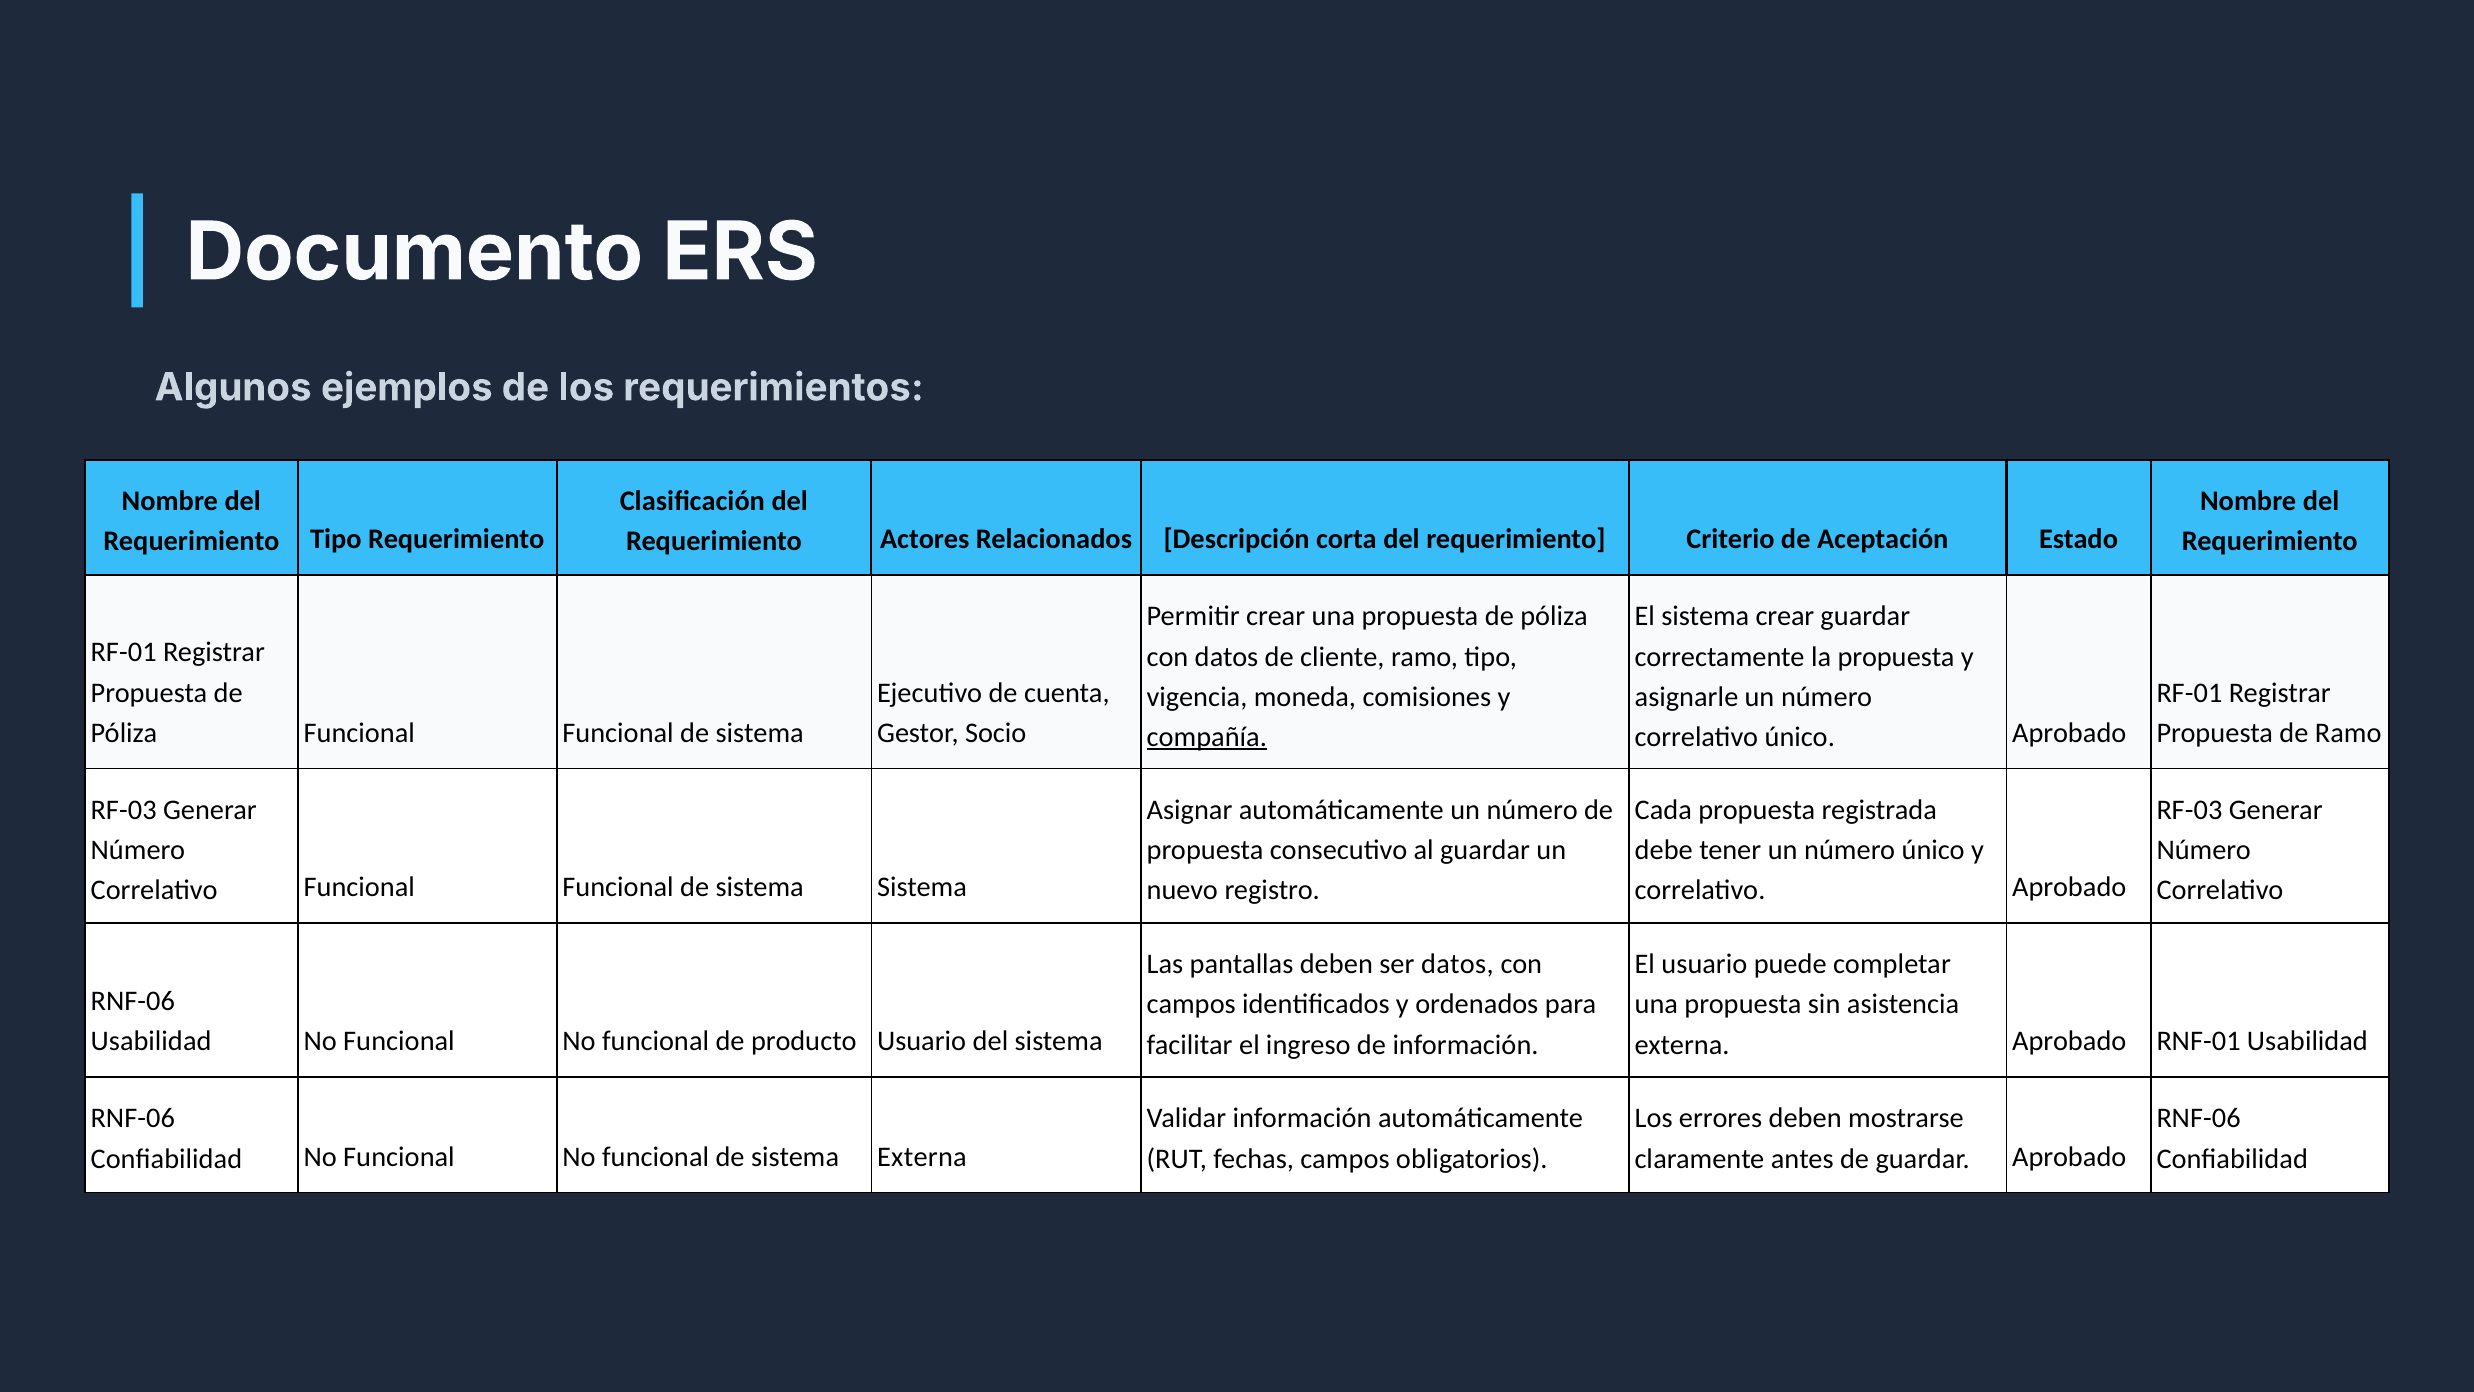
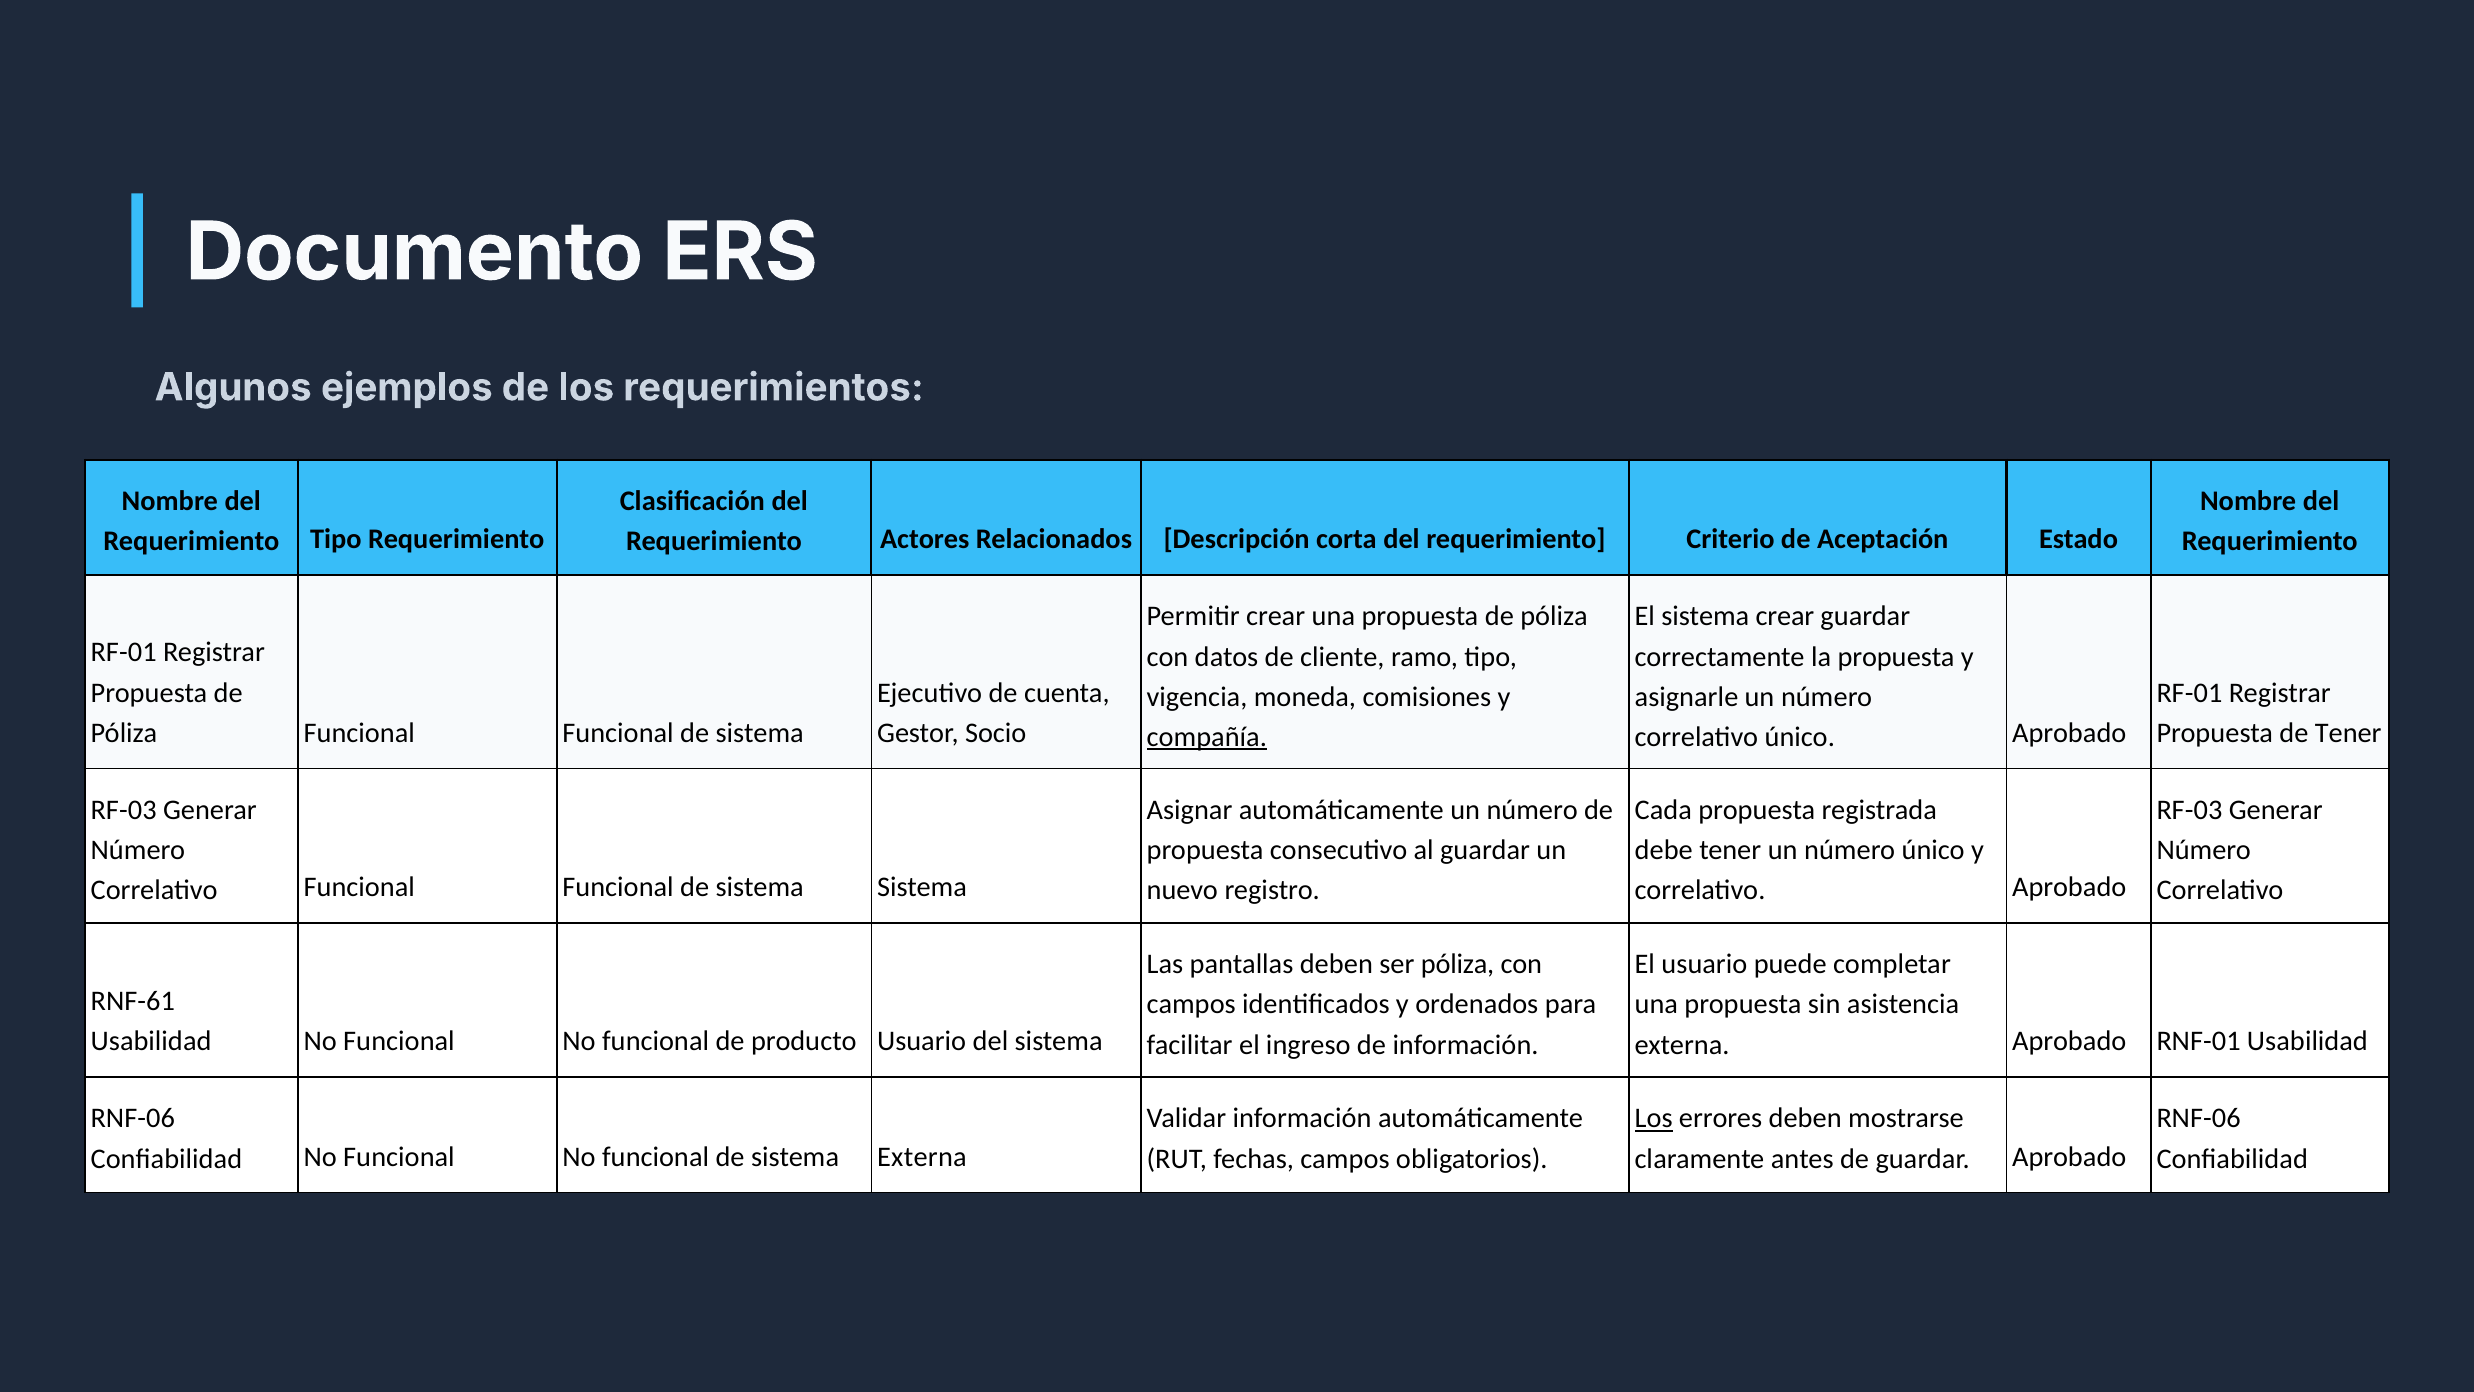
de Ramo: Ramo -> Tener (2348, 733)
ser datos: datos -> póliza (1458, 964)
RNF-06: RNF-06 -> RNF-61 (133, 1001)
Los underline: none -> present (1654, 1118)
